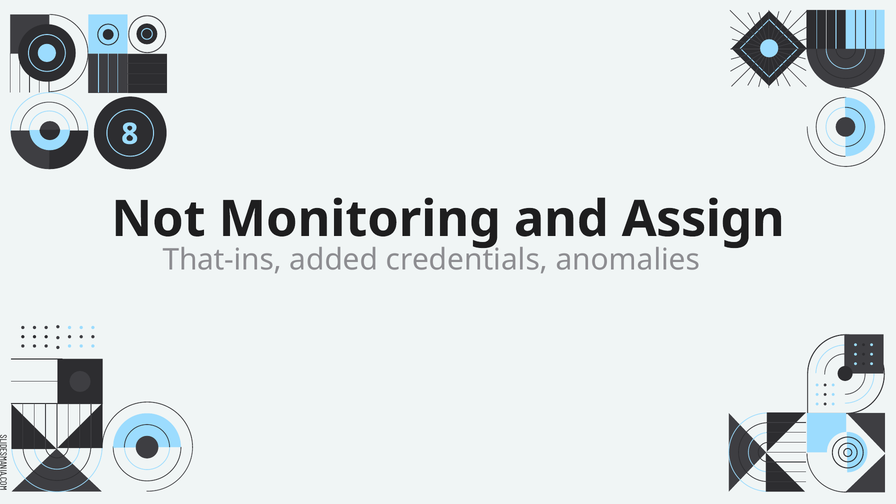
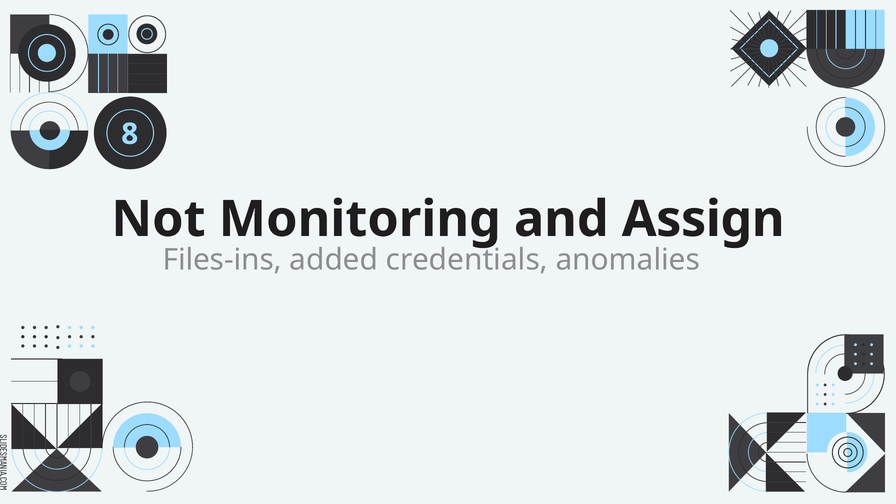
That-ins: That-ins -> Files-ins (222, 260)
